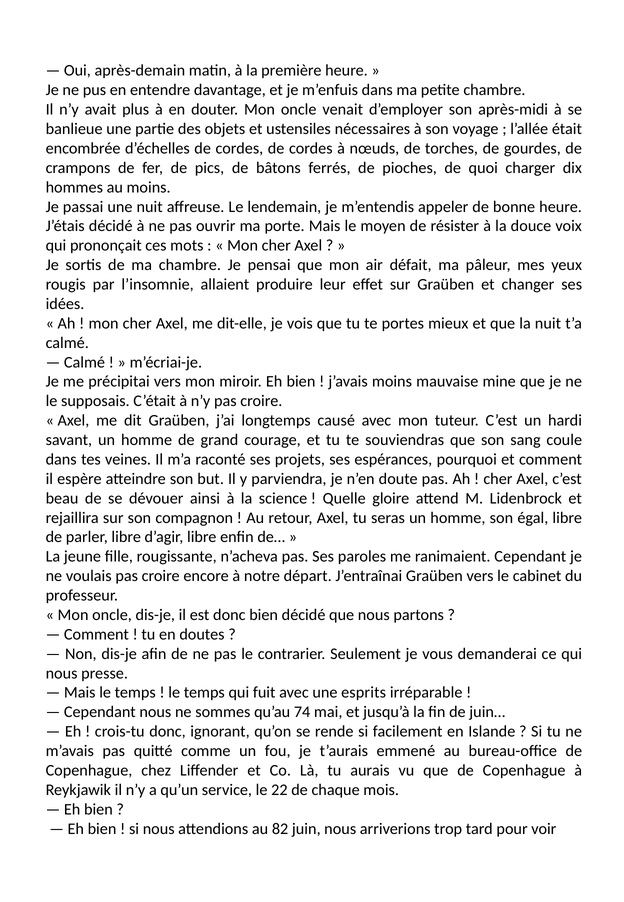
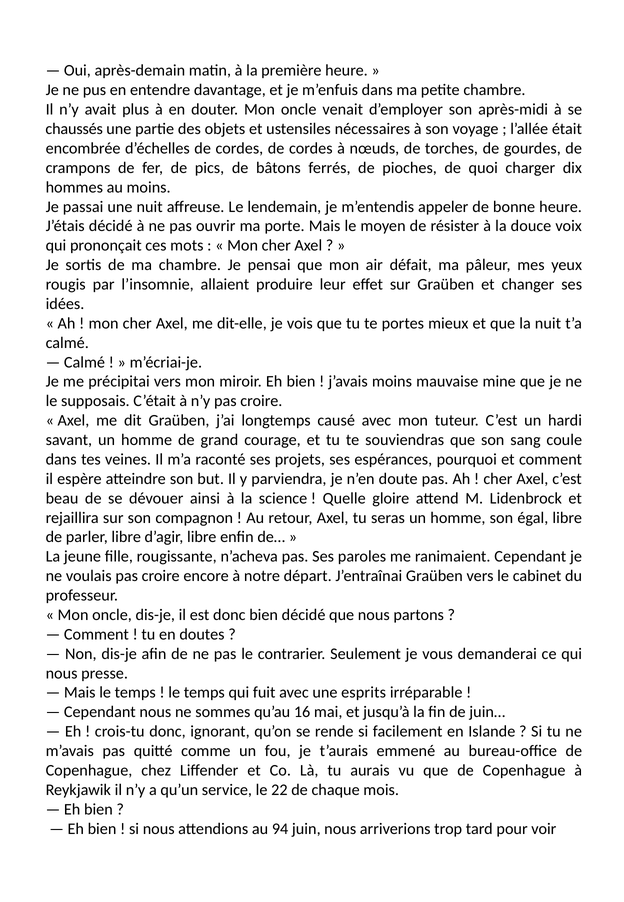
banlieue: banlieue -> chaussés (74, 129)
74: 74 -> 16 (302, 712)
82: 82 -> 94 (280, 828)
